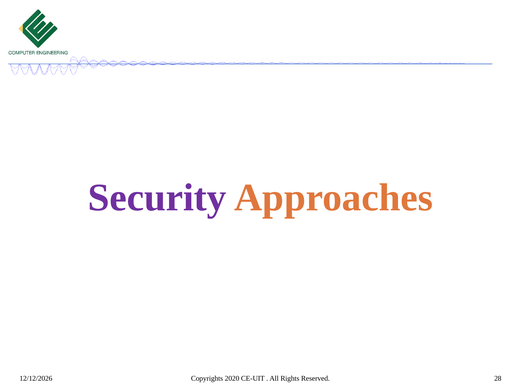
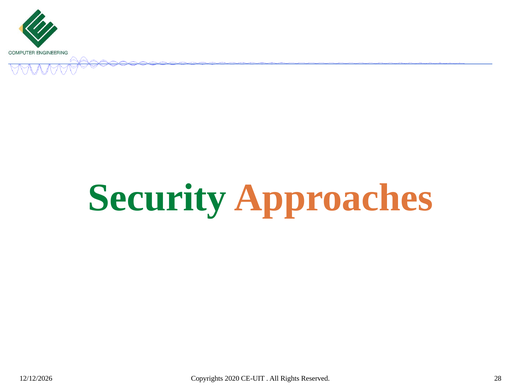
Security colour: purple -> green (157, 198)
